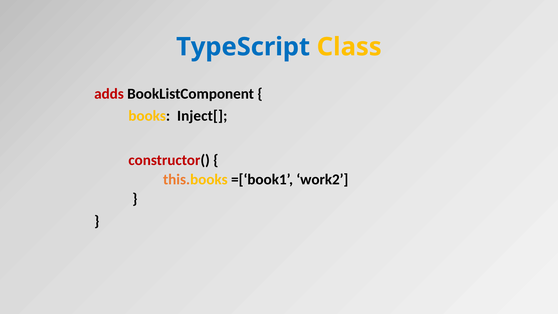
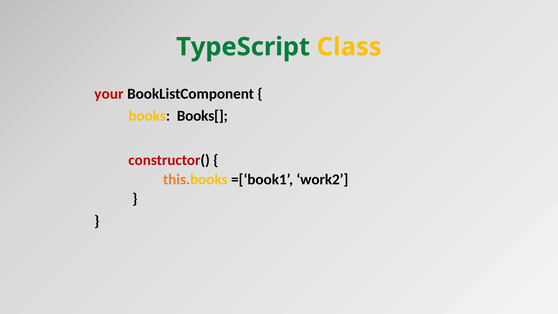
TypeScript colour: blue -> green (243, 47)
adds: adds -> your (109, 94)
Inject[: Inject[ -> Books[ (202, 116)
